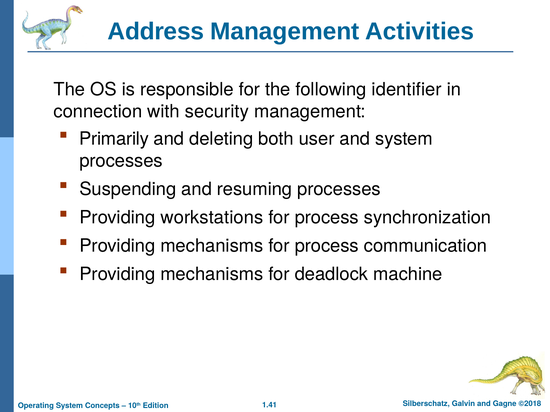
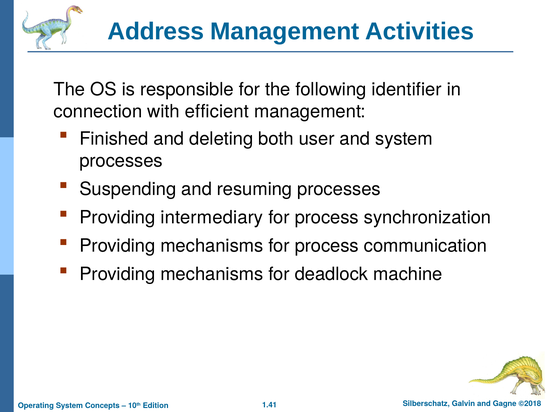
security: security -> efficient (217, 111)
Primarily: Primarily -> Finished (114, 139)
workstations: workstations -> intermediary (212, 218)
